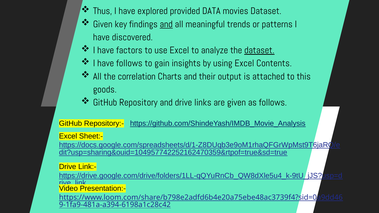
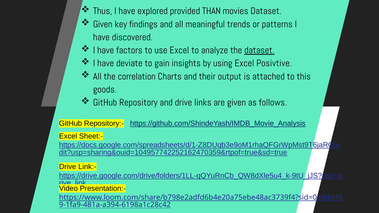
DATA: DATA -> THAN (211, 11)
and underline: present -> none (166, 24)
have follows: follows -> deviate (129, 63)
Contents: Contents -> Posivtive (274, 63)
